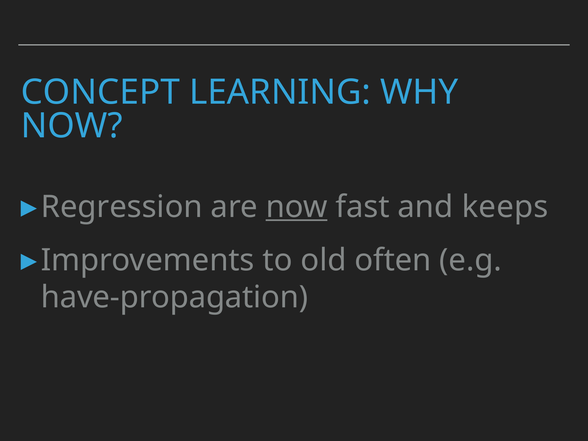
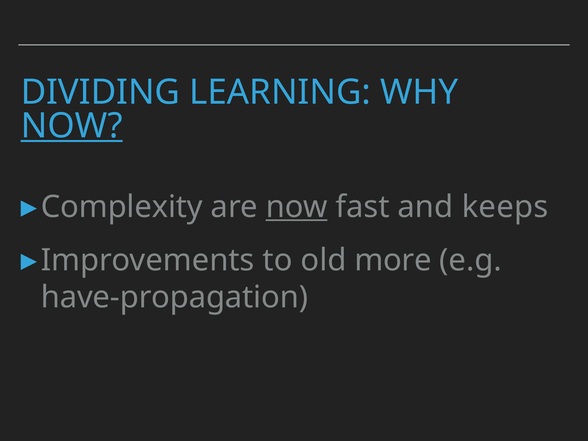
CONCEPT: CONCEPT -> DIVIDING (100, 92)
NOW underline: none -> present (72, 126)
Regression: Regression -> Complexity (122, 207)
often: often -> more (393, 260)
